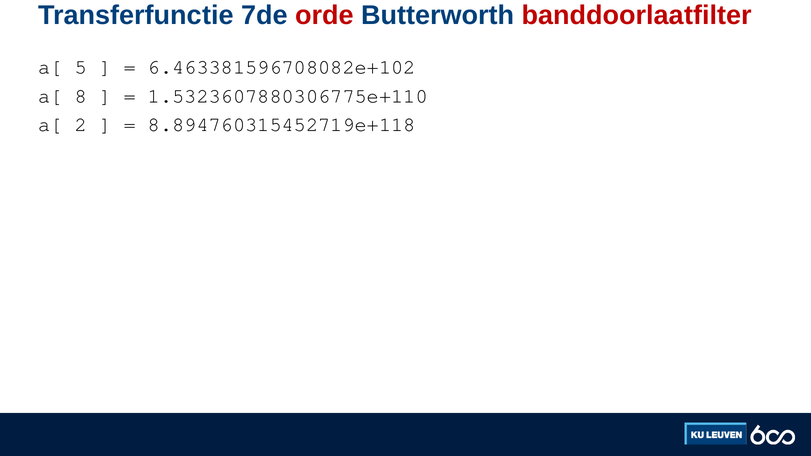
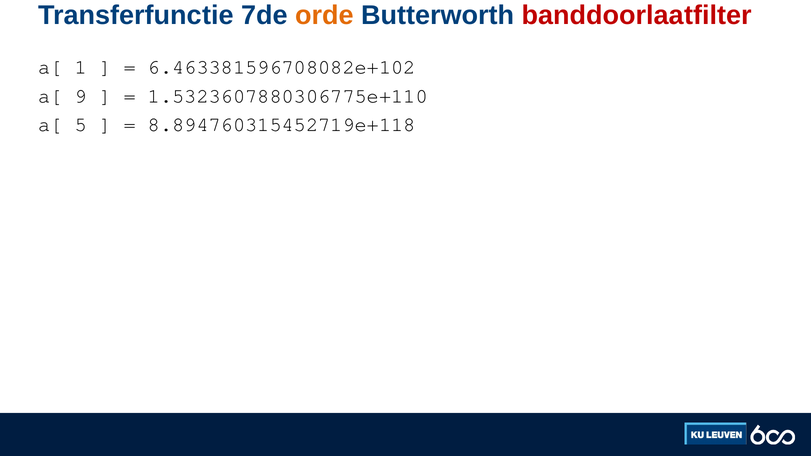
orde colour: red -> orange (324, 16)
5: 5 -> 1 (81, 67)
8: 8 -> 9 (81, 96)
2: 2 -> 5 (81, 125)
